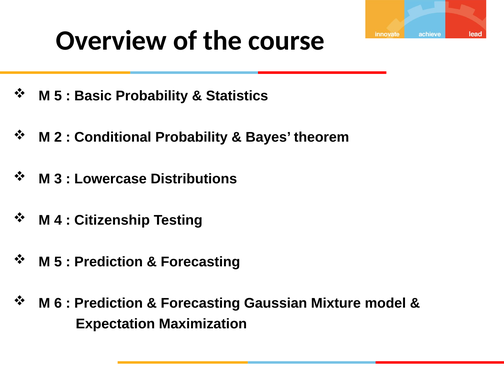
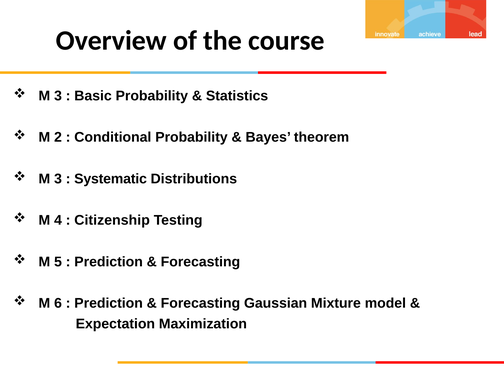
5: 5 -> 3 (58, 96)
Lowercase: Lowercase -> Systematic (111, 179)
